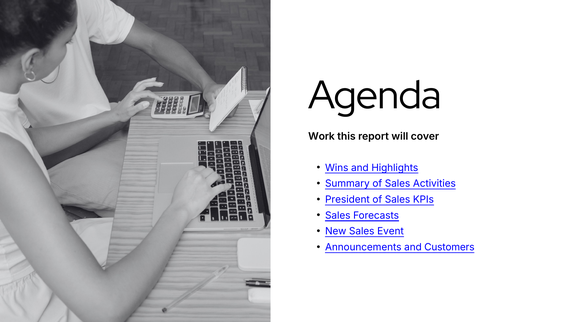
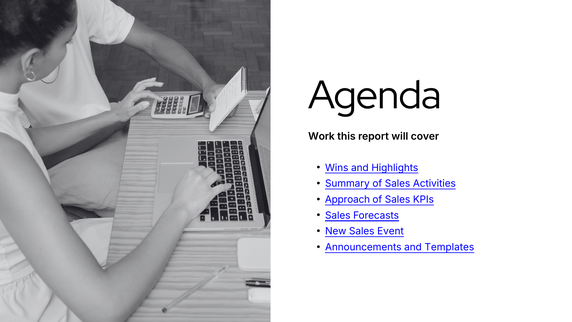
President: President -> Approach (347, 199)
Customers: Customers -> Templates (449, 247)
